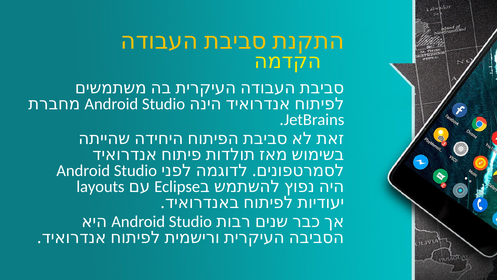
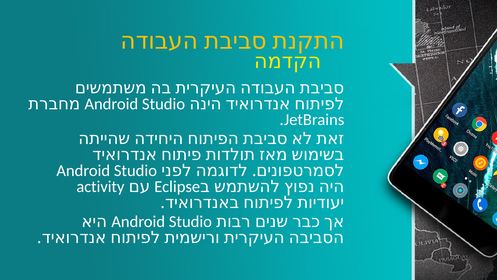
layouts: layouts -> activity (100, 186)
